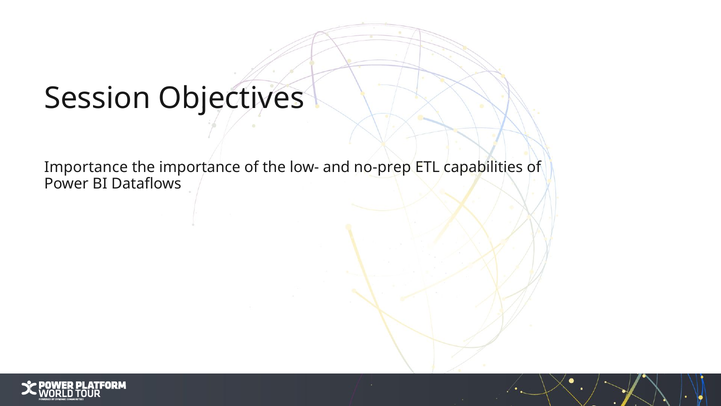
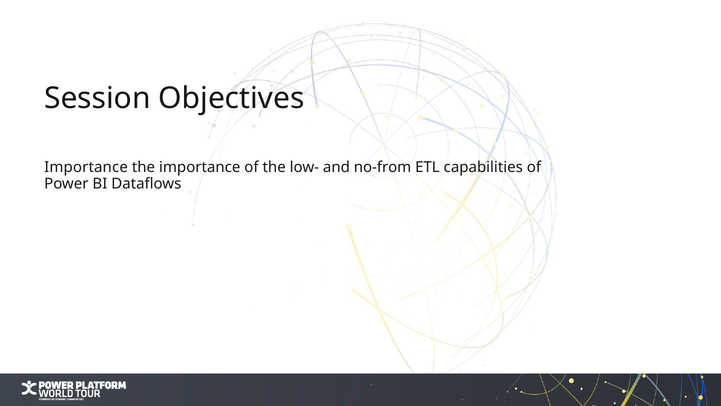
no-prep: no-prep -> no-from (383, 167)
